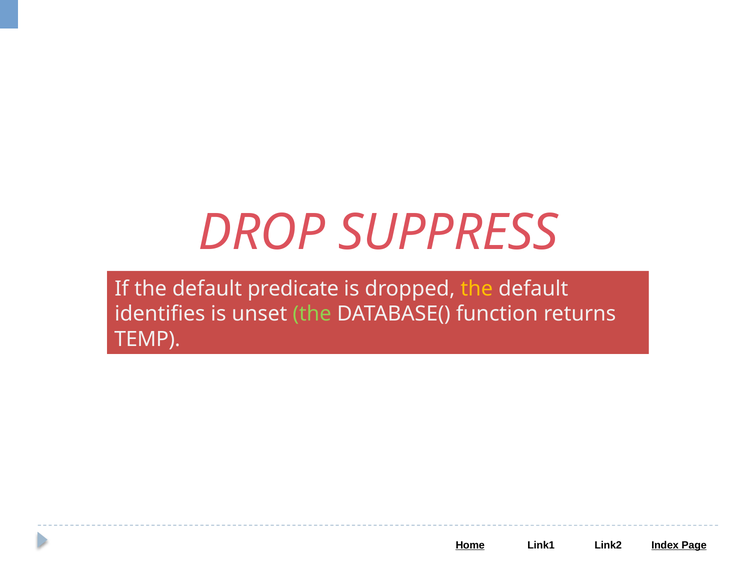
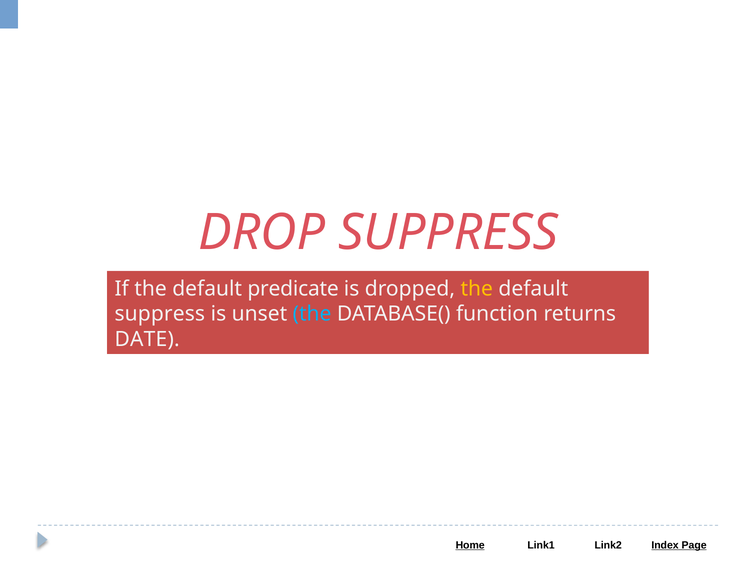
identifies: identifies -> suppress (160, 314)
the colour: light green -> light blue (312, 314)
TEMP: TEMP -> DATE (147, 339)
